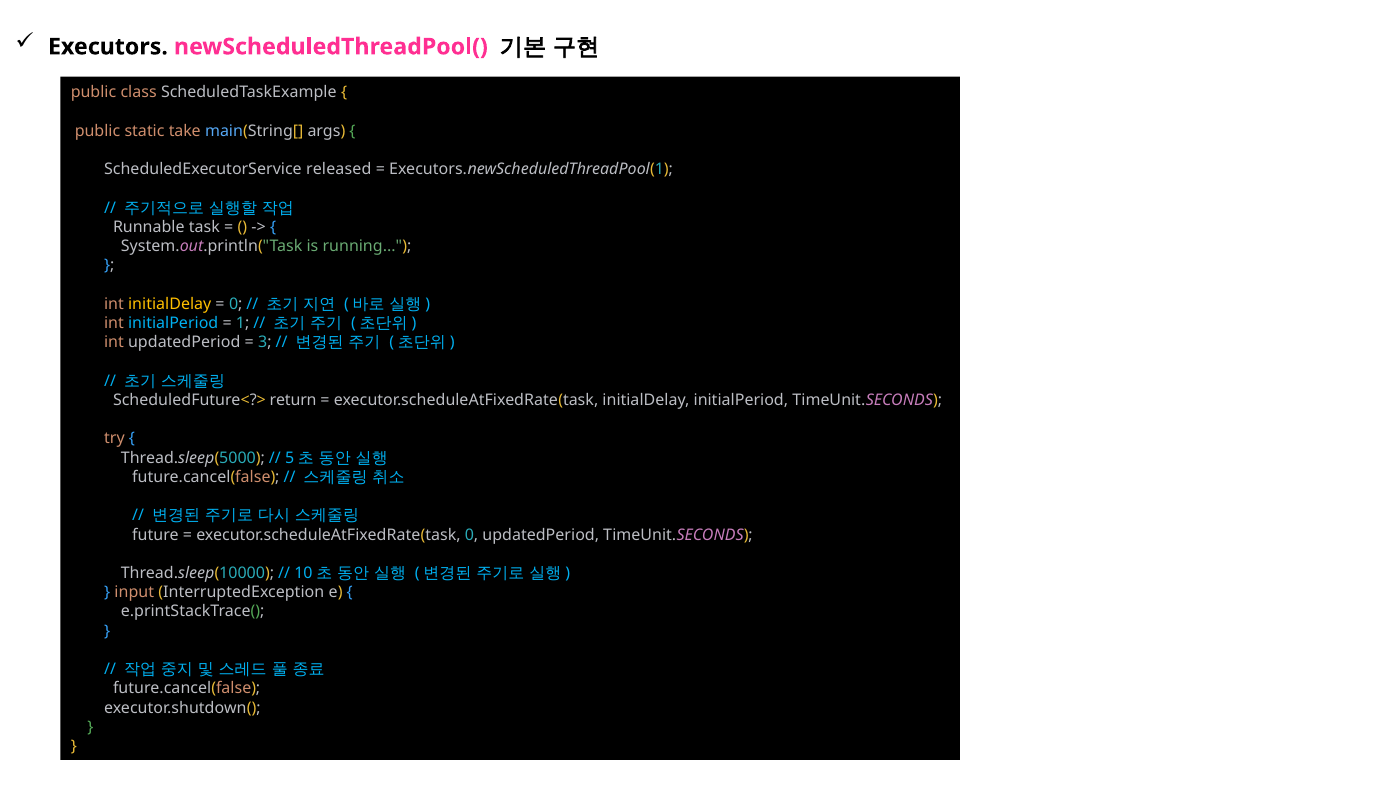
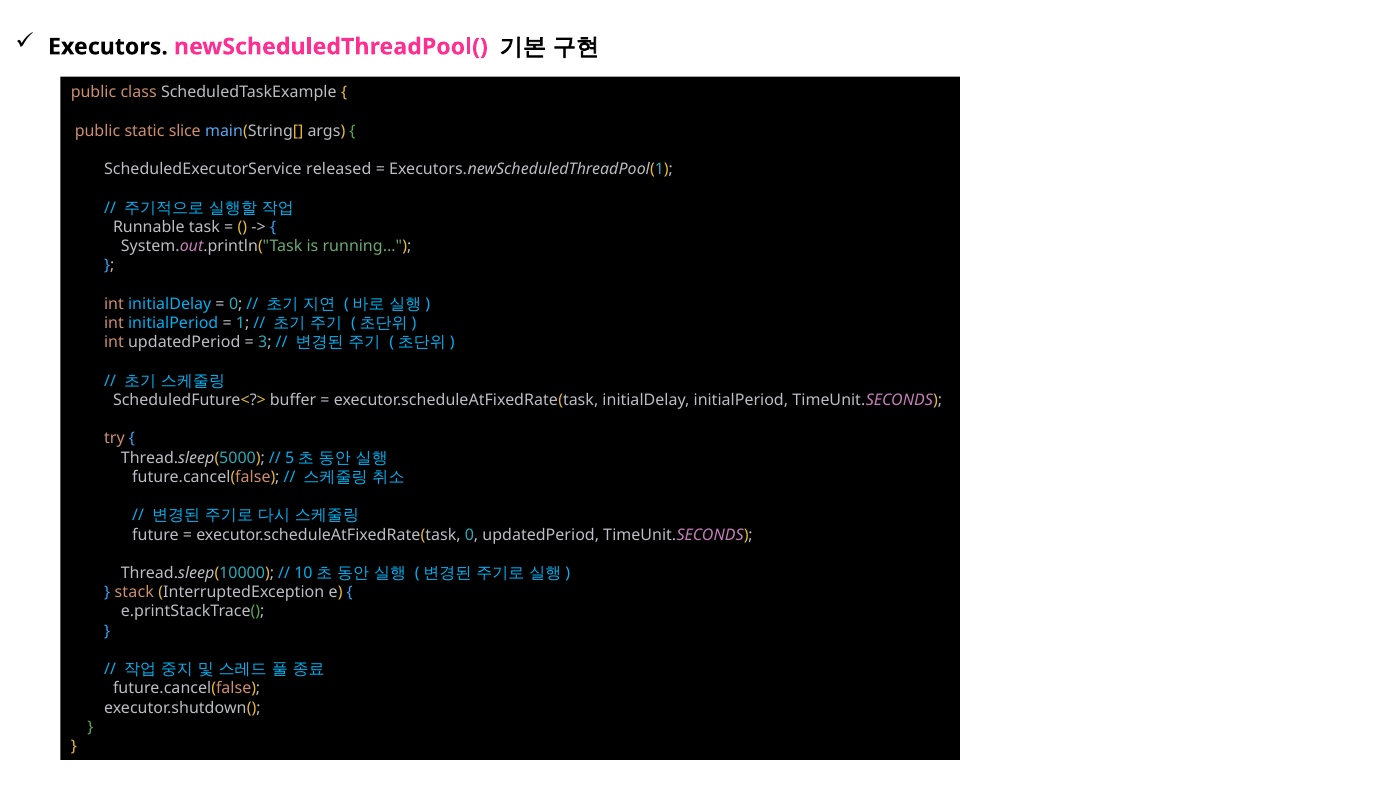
take: take -> slice (185, 131)
initialDelay colour: yellow -> light blue (170, 304)
return: return -> buffer (293, 400)
input: input -> stack (134, 592)
